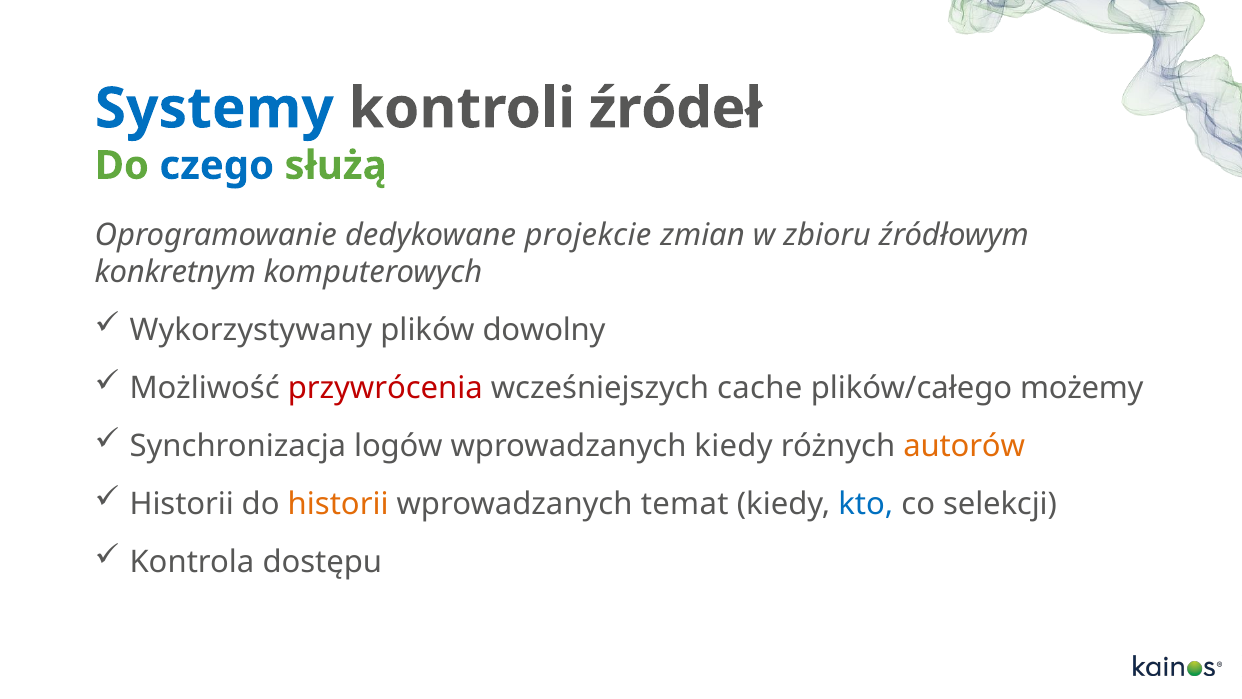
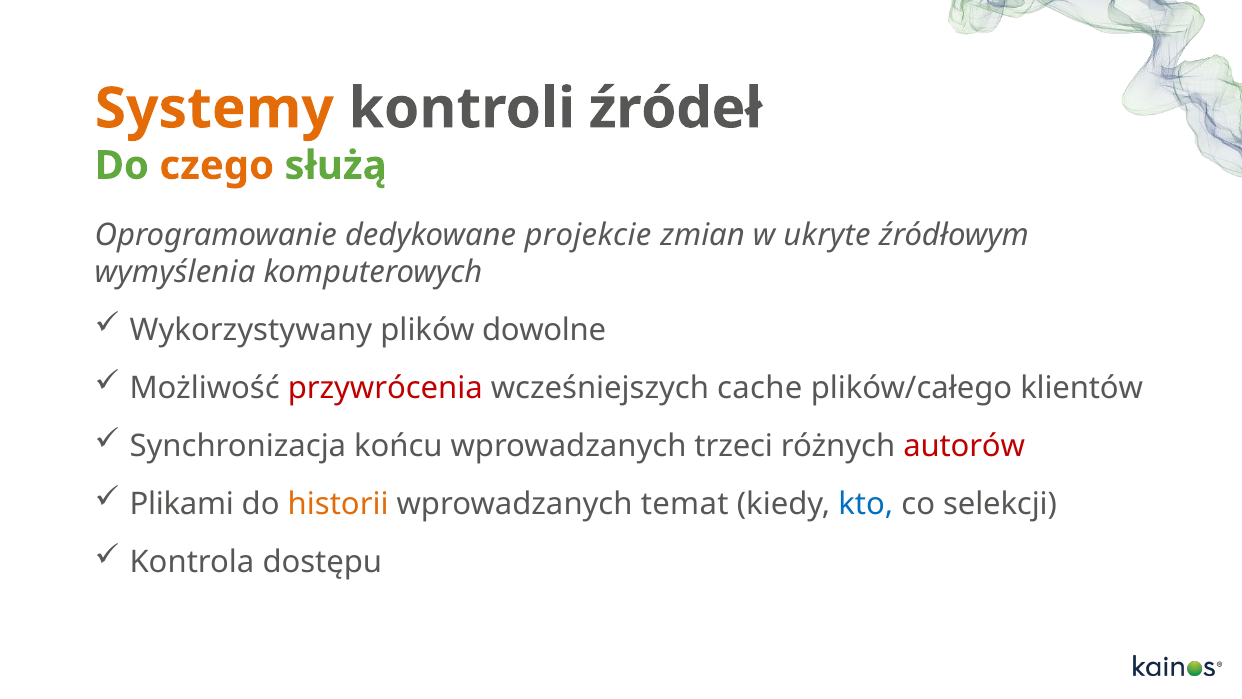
Systemy colour: blue -> orange (214, 109)
czego colour: blue -> orange (217, 166)
zbioru: zbioru -> ukryte (827, 235)
konkretnym: konkretnym -> wymyślenia (175, 273)
dowolny: dowolny -> dowolne (544, 331)
możemy: możemy -> klientów (1082, 388)
logów: logów -> końcu (398, 446)
wprowadzanych kiedy: kiedy -> trzeci (734, 446)
autorów colour: orange -> red (964, 446)
Historii: Historii -> Plikami (182, 504)
